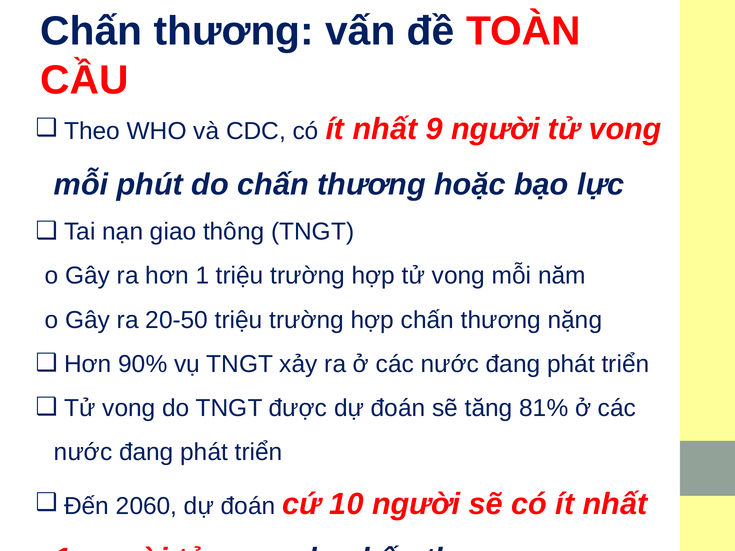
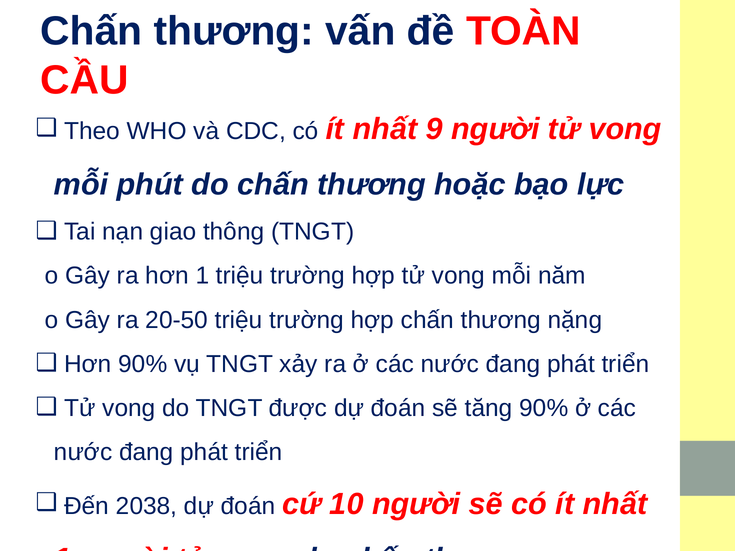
tăng 81%: 81% -> 90% (544, 408)
2060: 2060 -> 2038 (147, 506)
